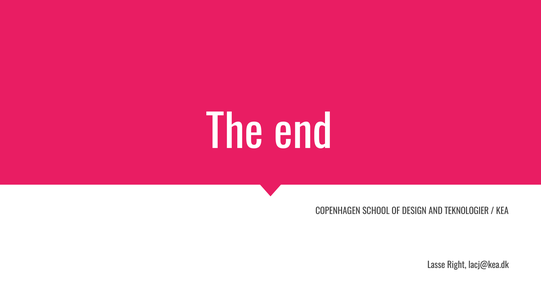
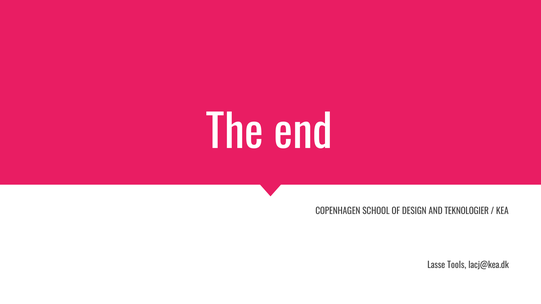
Right: Right -> Tools (457, 265)
